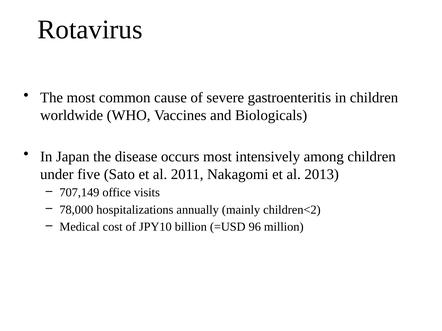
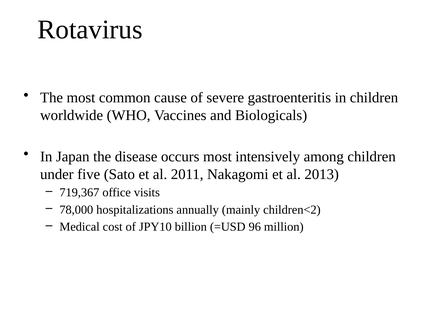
707,149: 707,149 -> 719,367 (79, 193)
